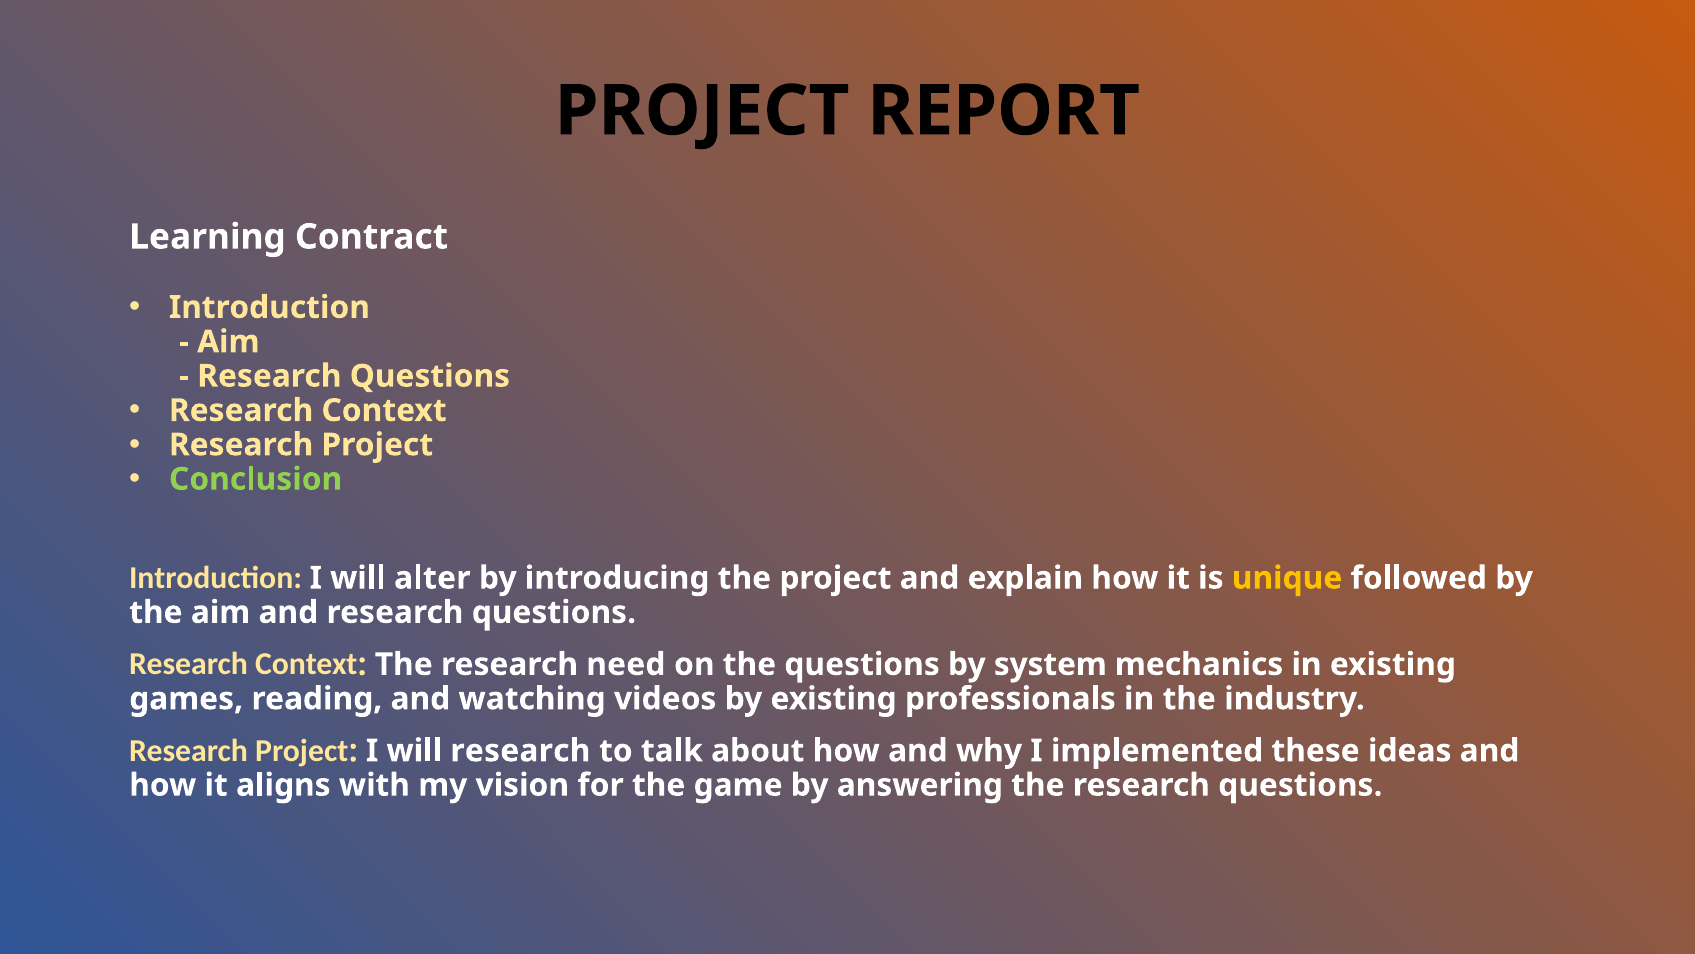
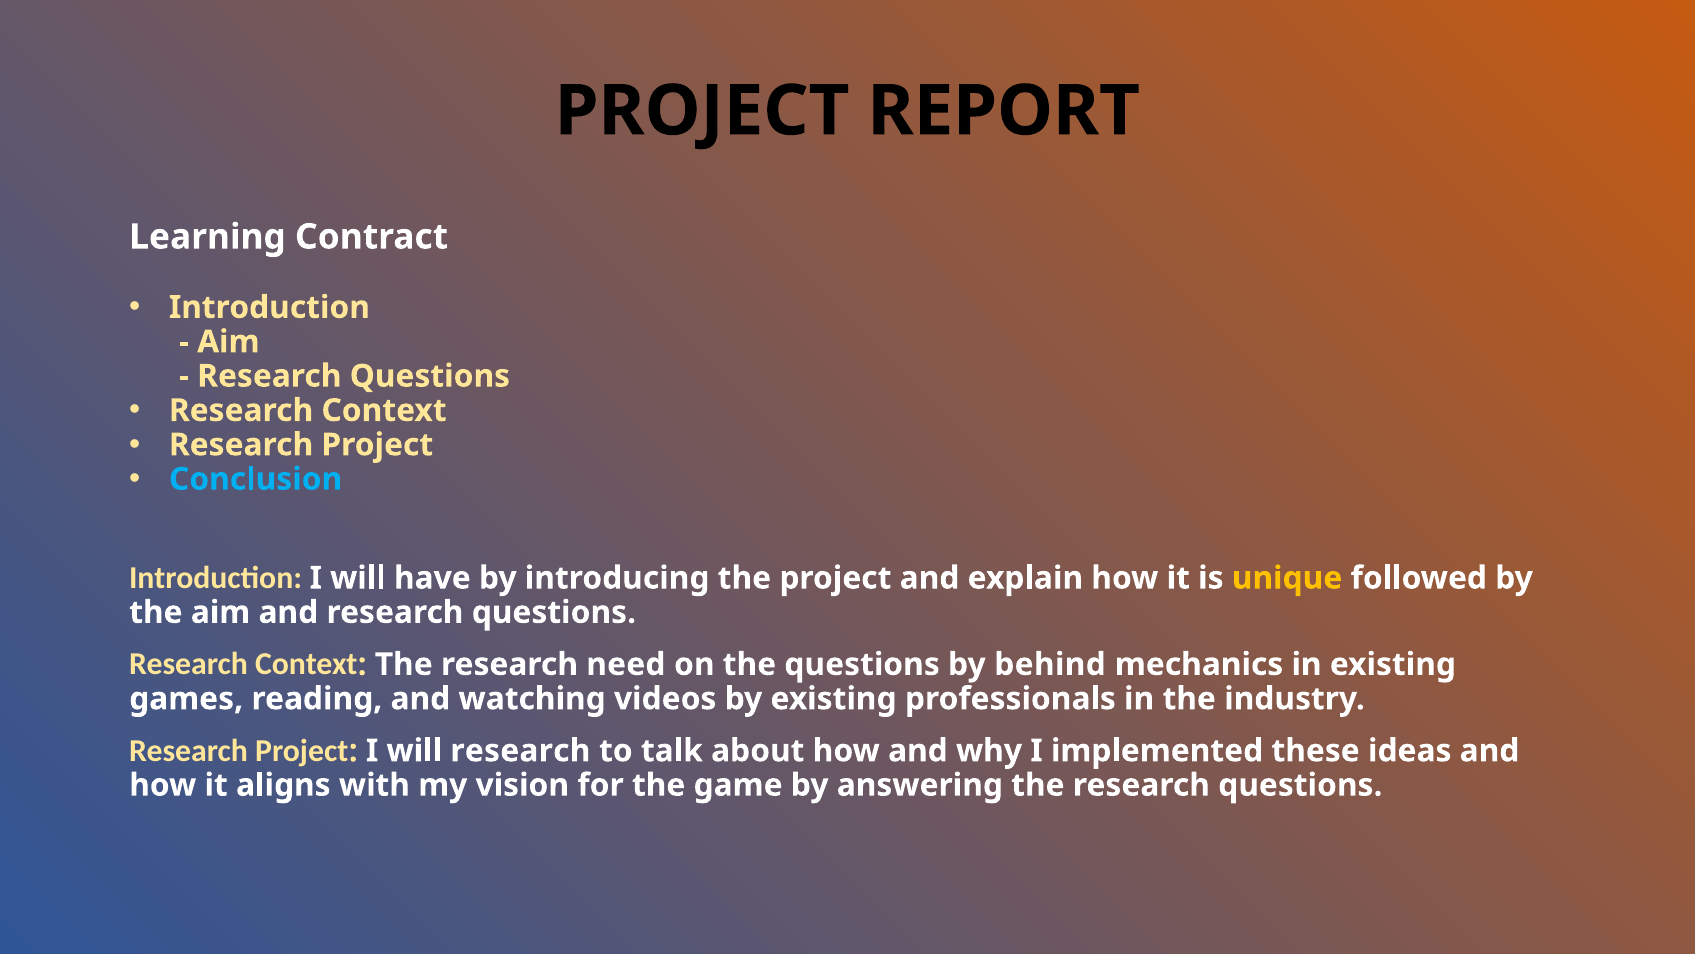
Conclusion colour: light green -> light blue (256, 479)
alter: alter -> have (432, 578)
system: system -> behind (1050, 664)
